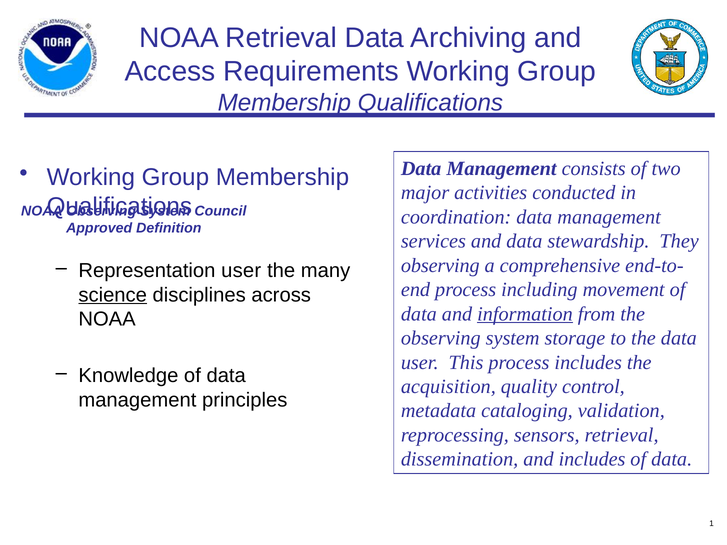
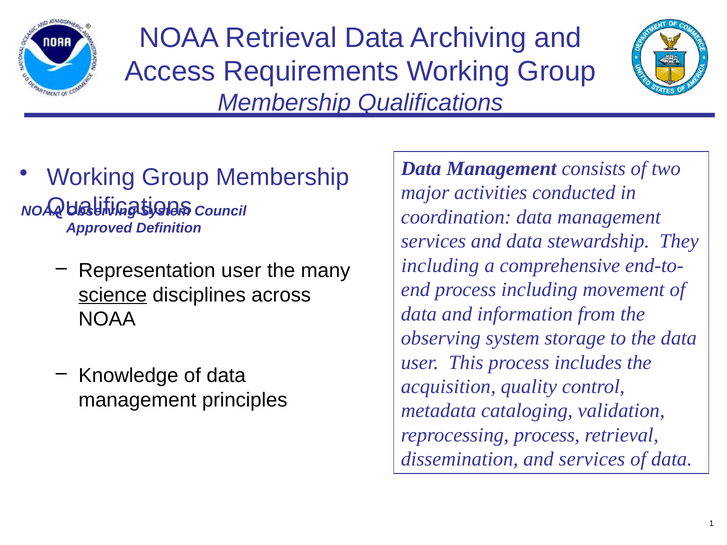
observing: observing -> including (440, 266)
information underline: present -> none (525, 314)
reprocessing sensors: sensors -> process (547, 435)
and includes: includes -> services (592, 459)
